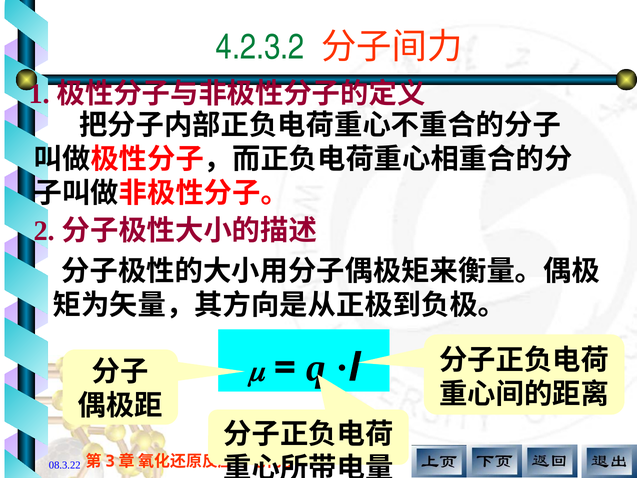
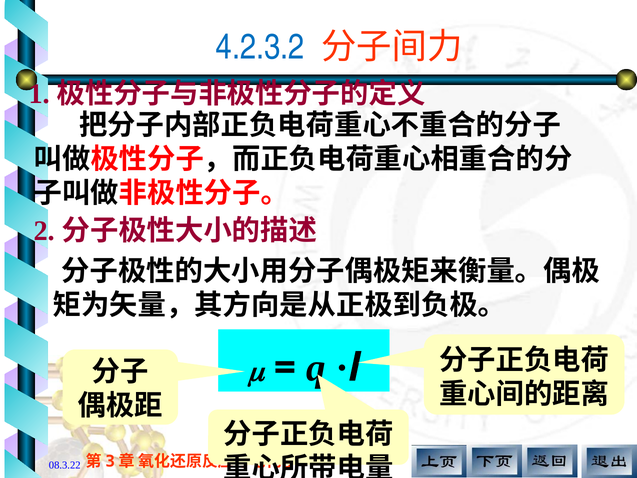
4.2.3.2 colour: green -> blue (260, 47)
